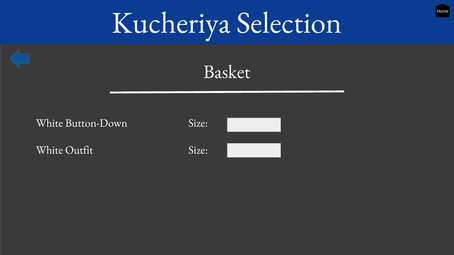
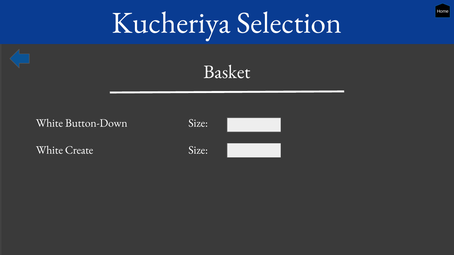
Outfit: Outfit -> Create (79, 150)
